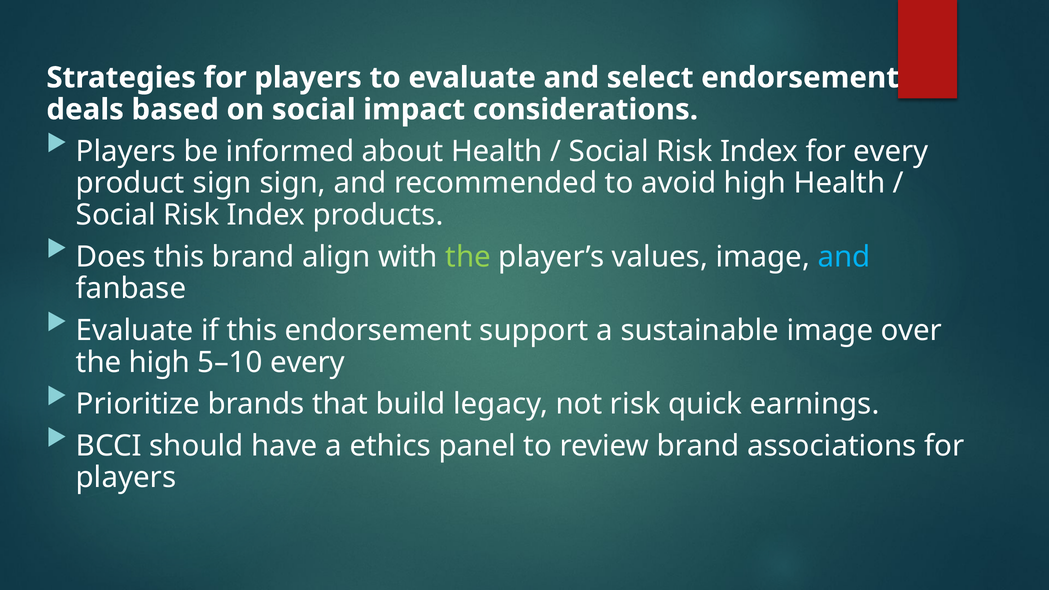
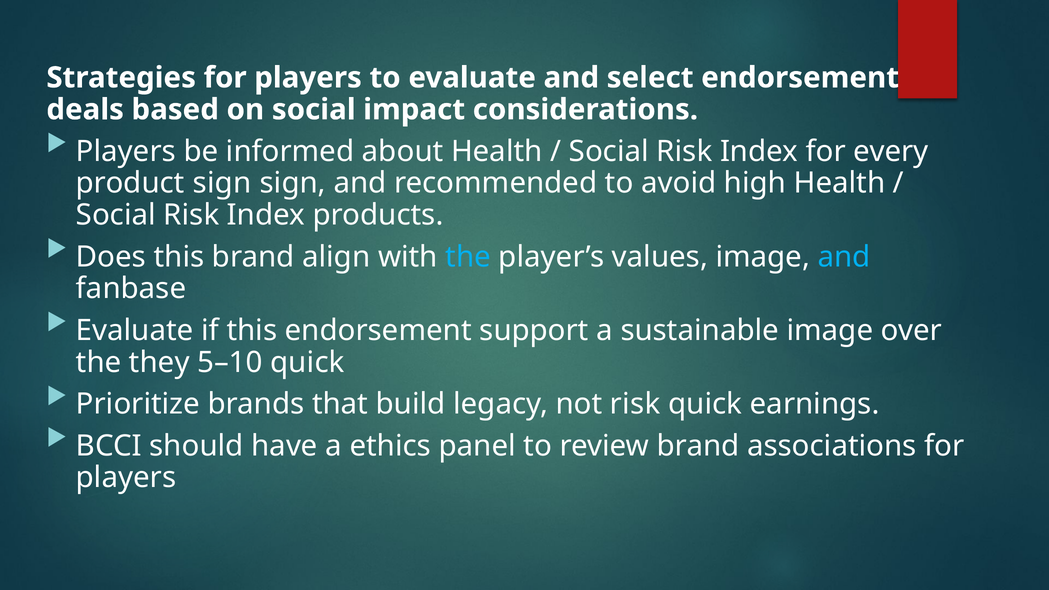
the colour: light green -> light blue (468, 257)
the high: high -> they (159, 362)
5–10 every: every -> quick (307, 362)
